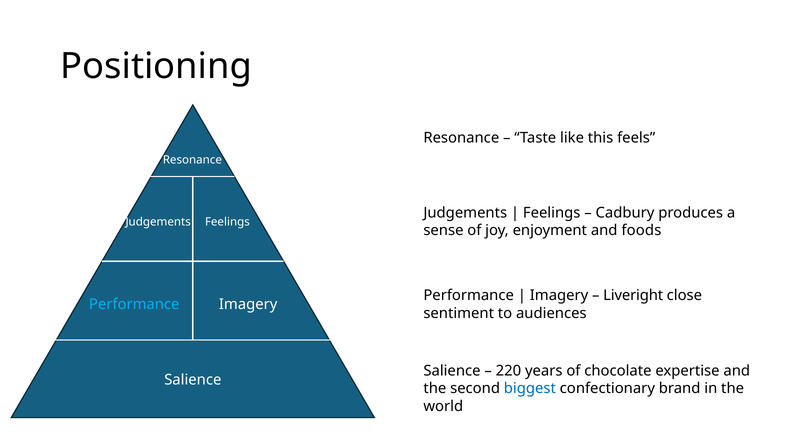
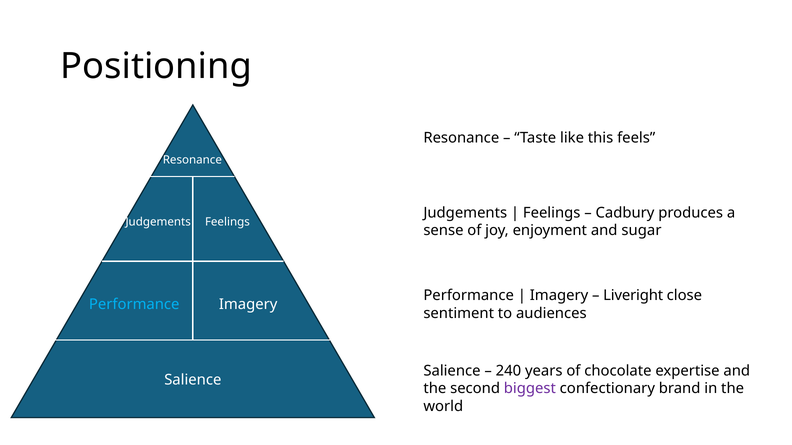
foods: foods -> sugar (641, 231)
220: 220 -> 240 (508, 371)
biggest colour: blue -> purple (530, 389)
